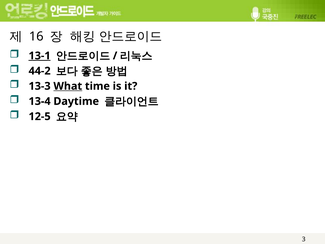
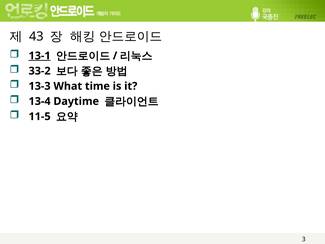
16: 16 -> 43 (36, 36)
44-2: 44-2 -> 33-2 (40, 71)
What underline: present -> none (68, 86)
12-5: 12-5 -> 11-5 (40, 116)
